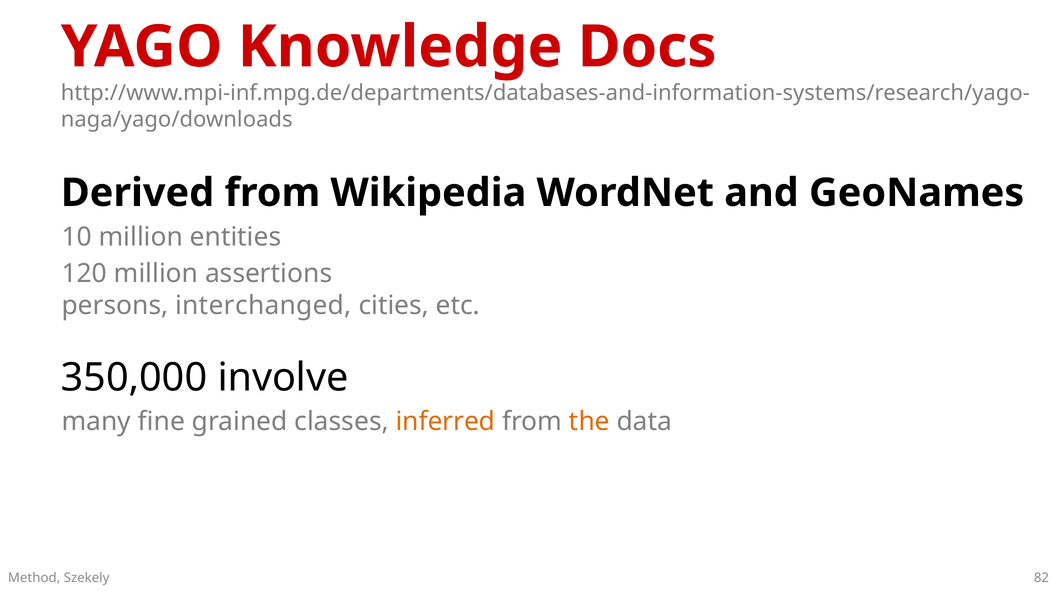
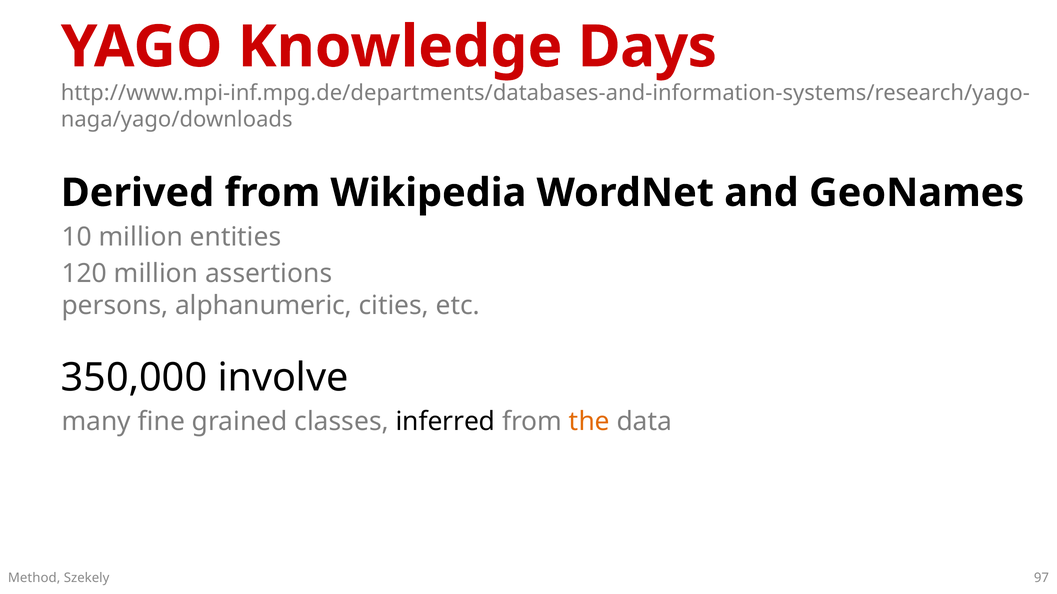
Docs: Docs -> Days (647, 47)
interchanged: interchanged -> alphanumeric (264, 306)
inferred colour: orange -> black (445, 422)
82: 82 -> 97 (1042, 579)
